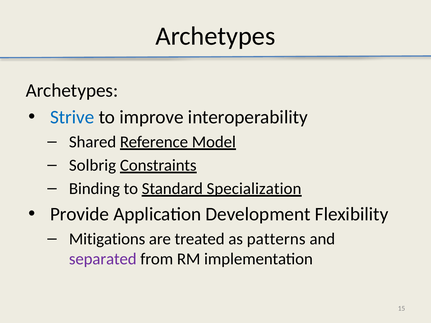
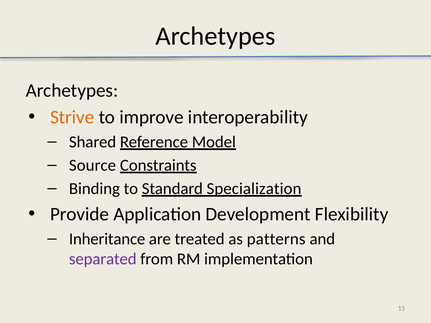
Strive colour: blue -> orange (72, 117)
Solbrig: Solbrig -> Source (93, 165)
Mitigations: Mitigations -> Inheritance (107, 239)
